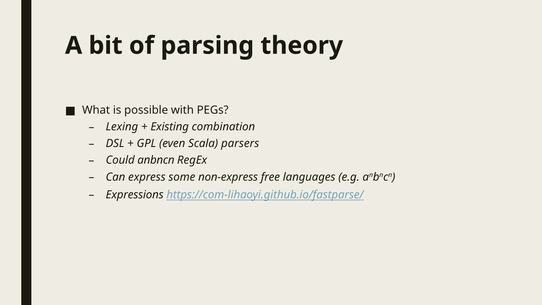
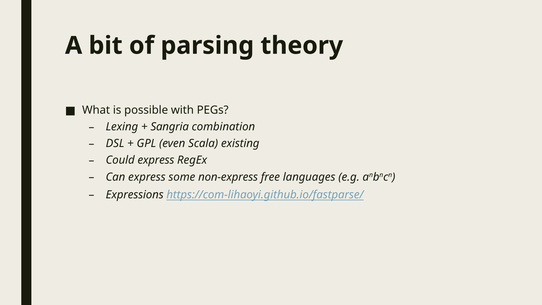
Existing: Existing -> Sangria (170, 127)
parsers: parsers -> existing (240, 144)
Could anbncn: anbncn -> express (156, 160)
